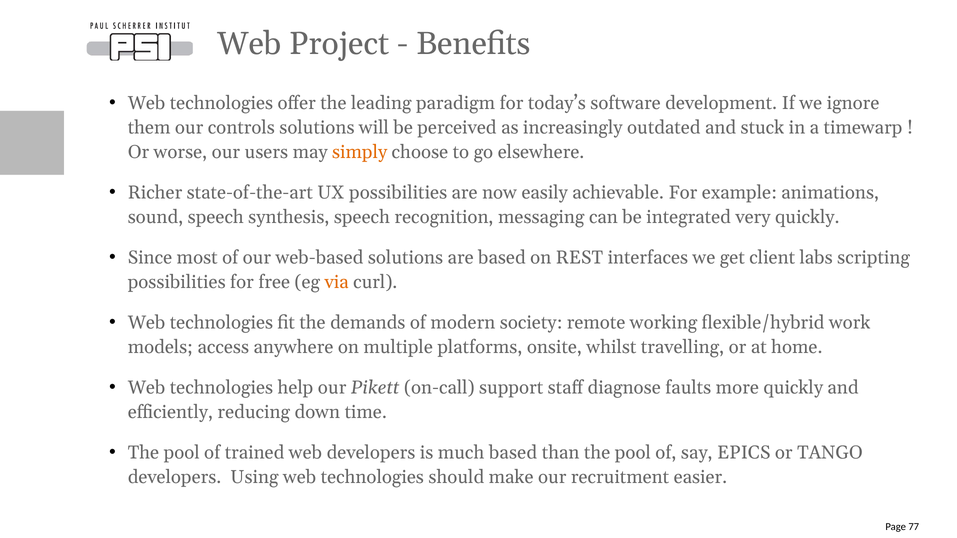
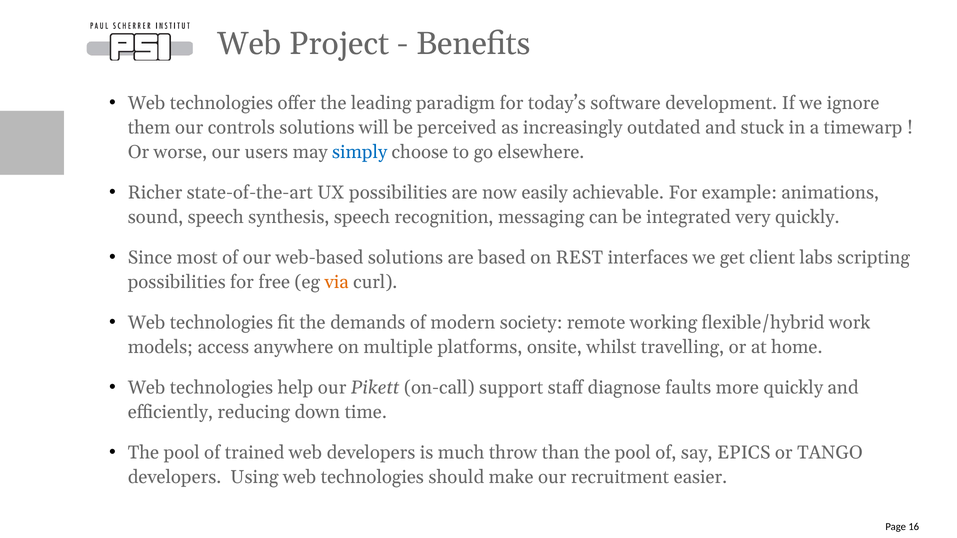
simply colour: orange -> blue (360, 152)
much based: based -> throw (513, 453)
77: 77 -> 16 (914, 527)
